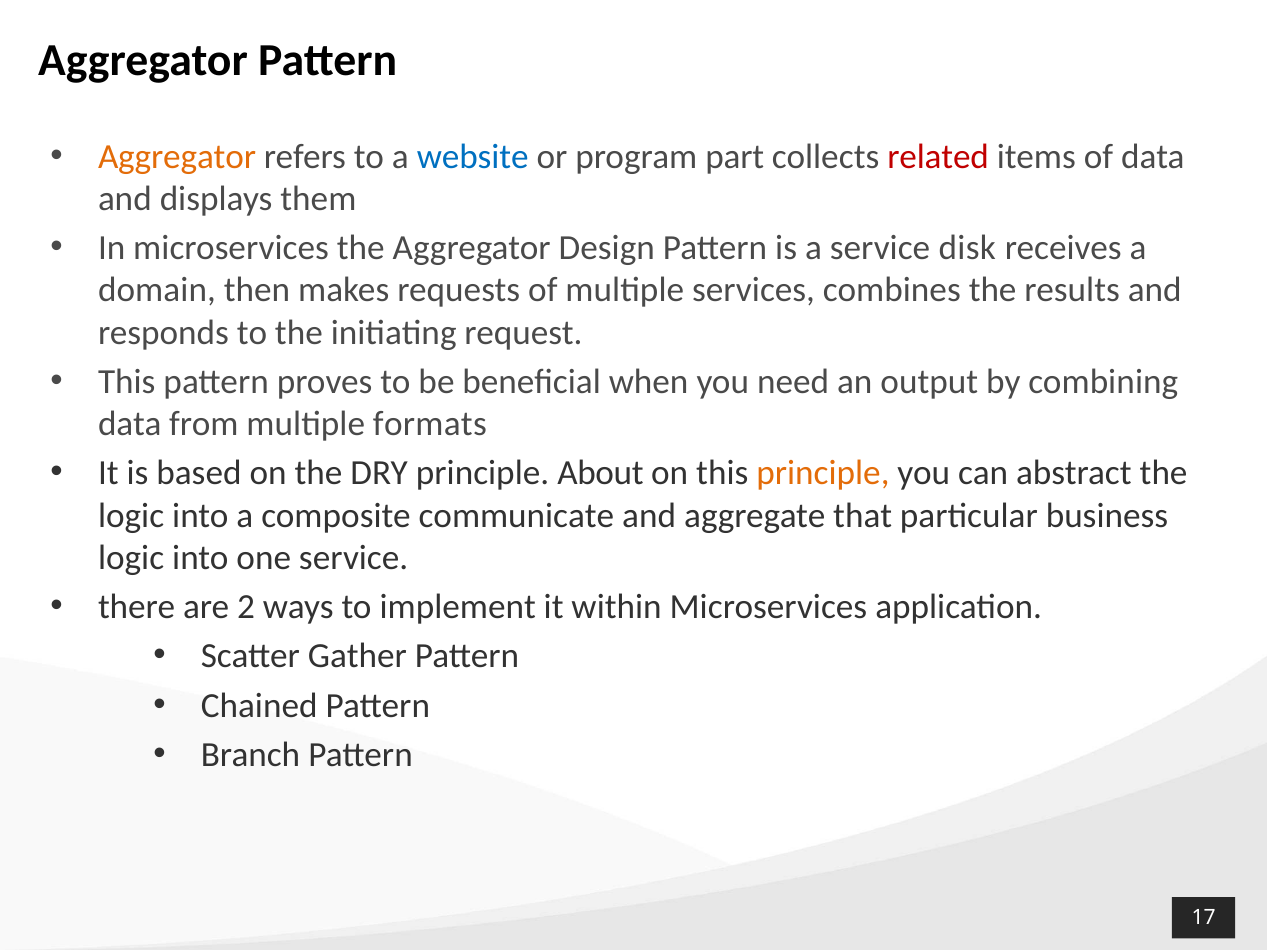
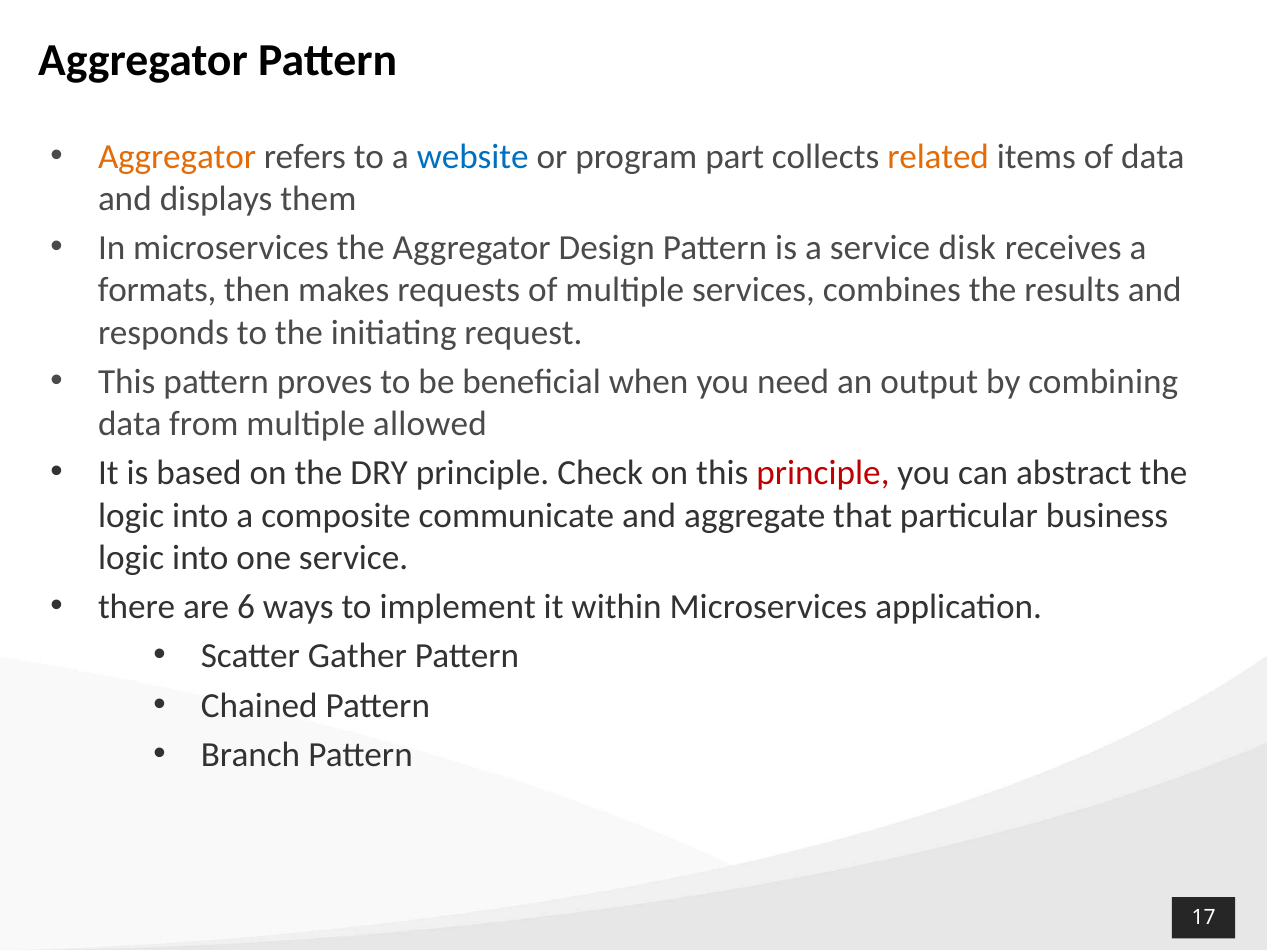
related colour: red -> orange (938, 157)
domain: domain -> formats (157, 290)
formats: formats -> allowed (430, 424)
About: About -> Check (600, 473)
principle colour: orange -> red (823, 473)
2: 2 -> 6 (246, 607)
